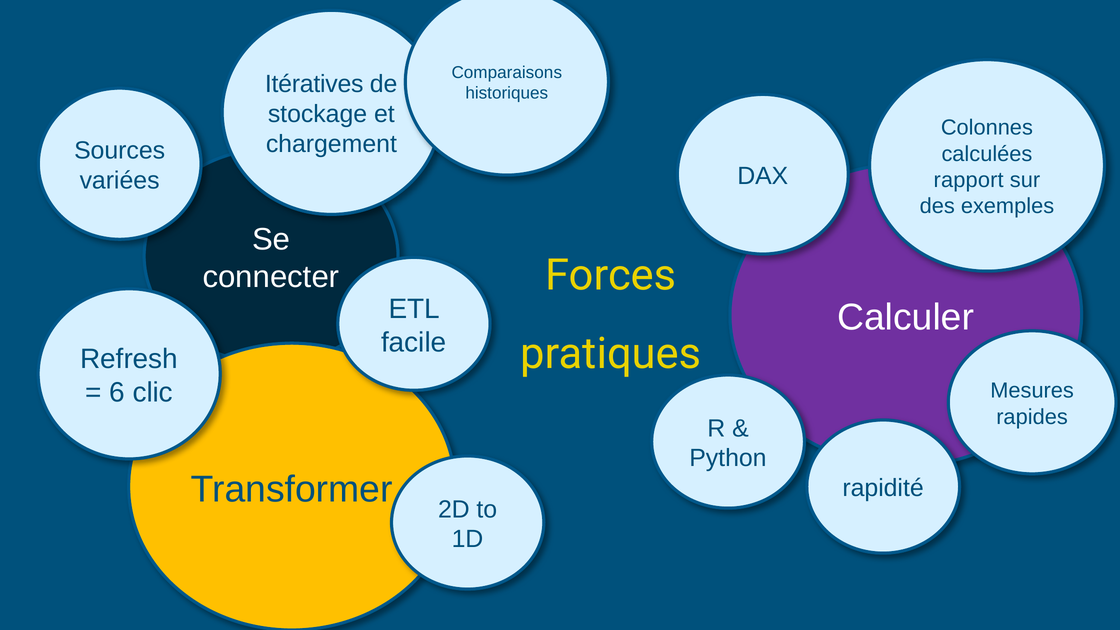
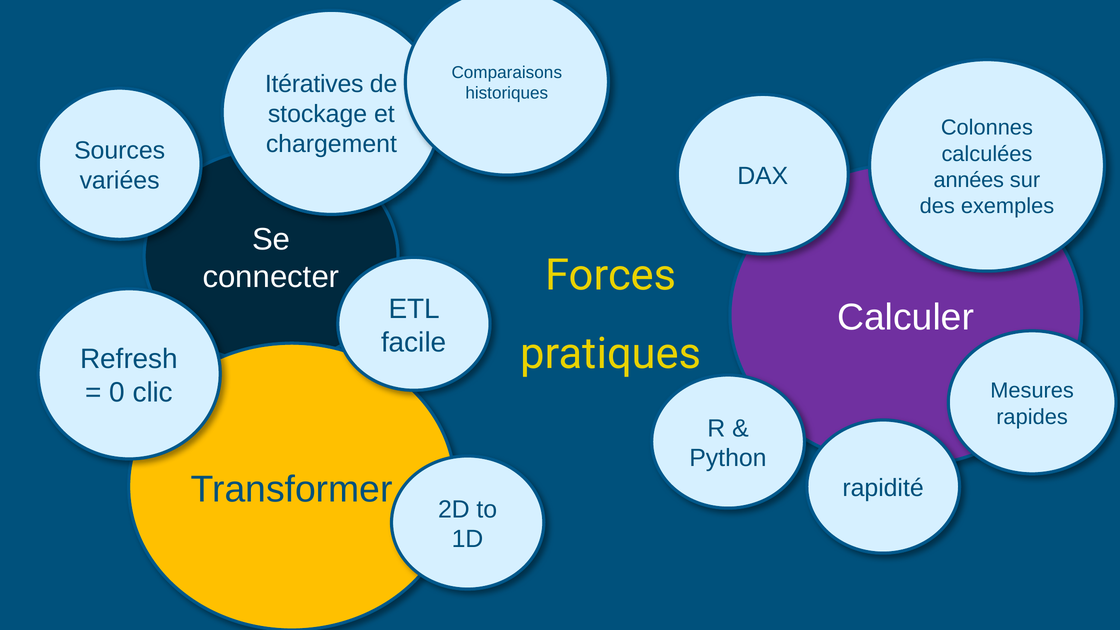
rapport: rapport -> années (969, 180)
6: 6 -> 0 (117, 393)
